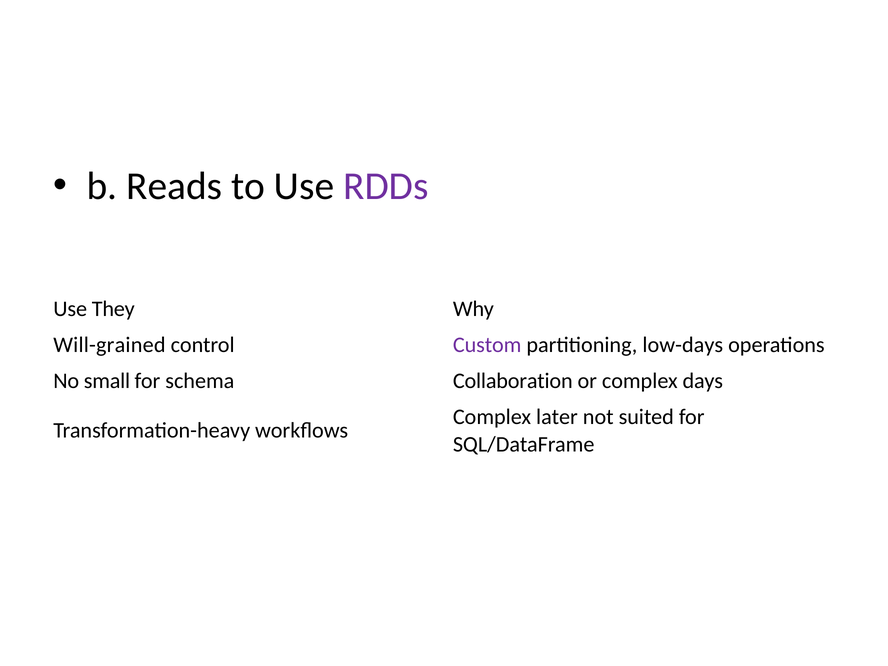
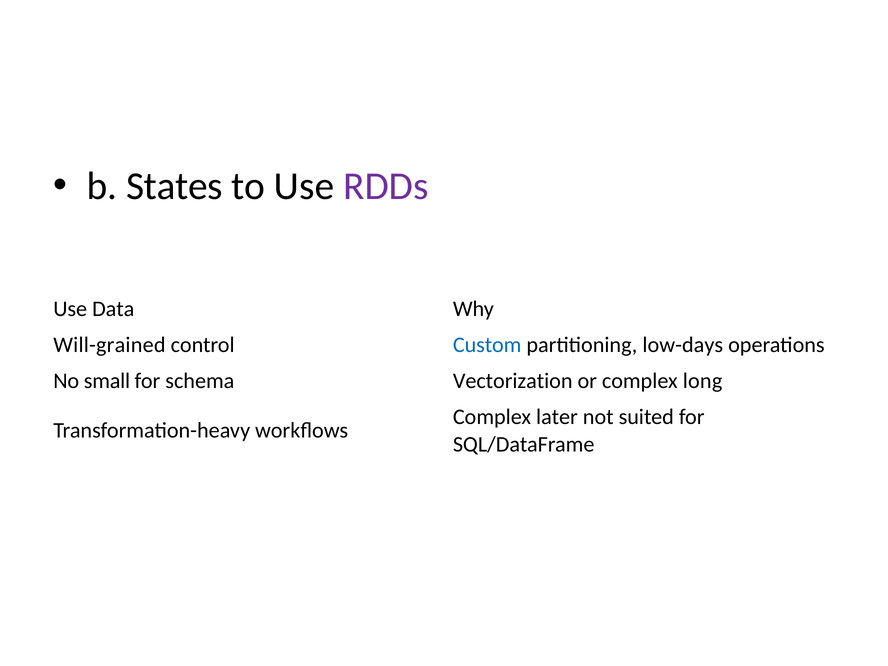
Reads: Reads -> States (174, 186)
They: They -> Data (113, 309)
Custom colour: purple -> blue (487, 345)
Collaboration: Collaboration -> Vectorization (513, 381)
days: days -> long (703, 381)
